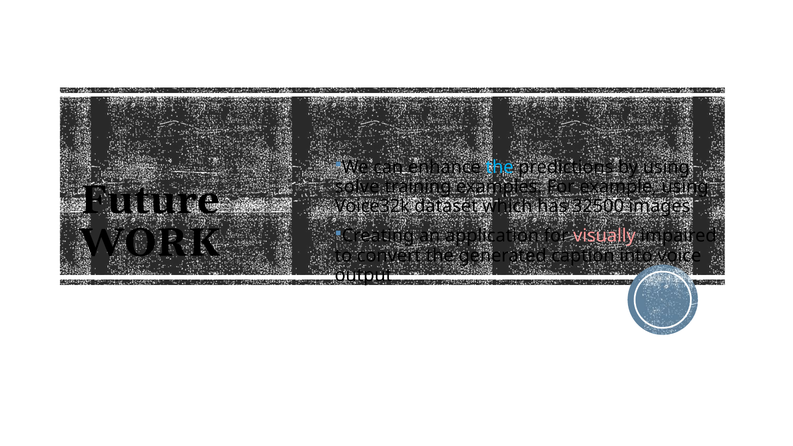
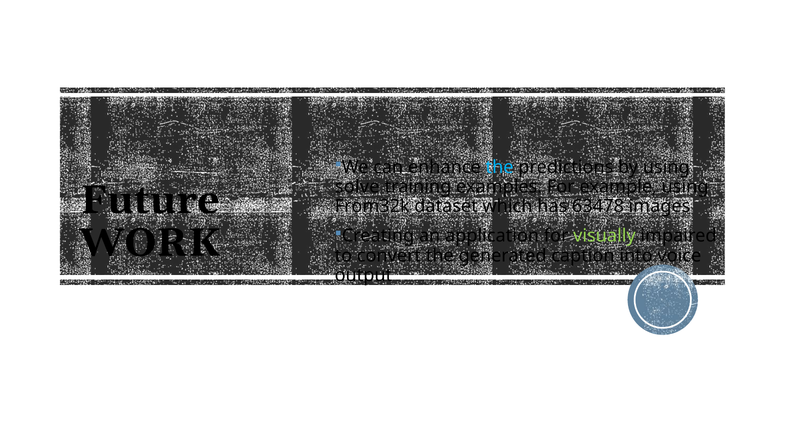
Voice32k: Voice32k -> From32k (372, 206)
32500: 32500 -> 63478 (598, 206)
visually colour: pink -> light green (604, 236)
